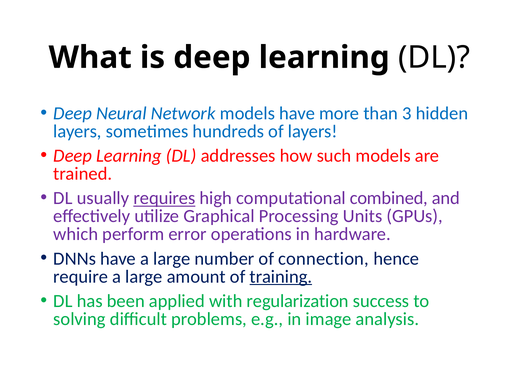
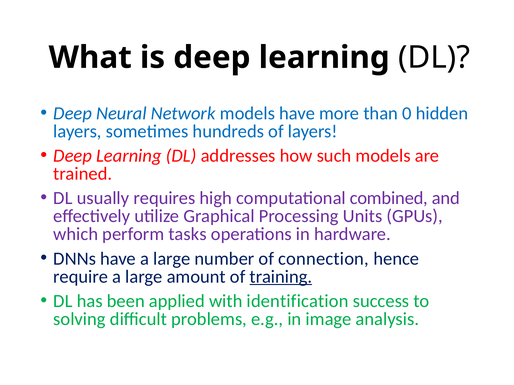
3: 3 -> 0 (407, 113)
requires underline: present -> none (164, 198)
error: error -> tasks (188, 235)
regularization: regularization -> identification (298, 301)
